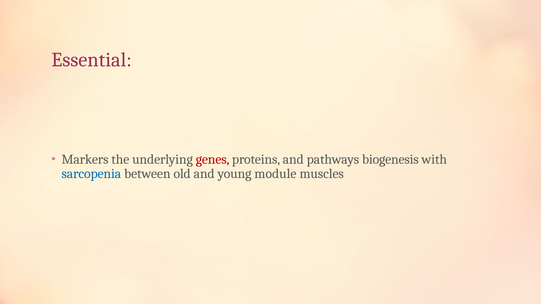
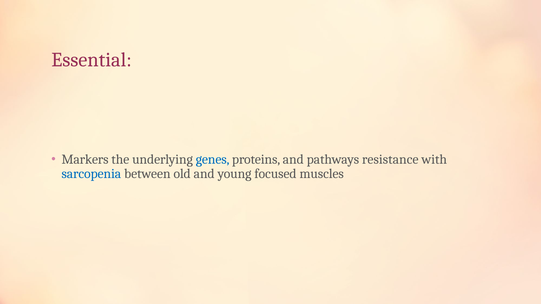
genes colour: red -> blue (213, 159)
biogenesis: biogenesis -> resistance (390, 159)
module: module -> focused (275, 174)
